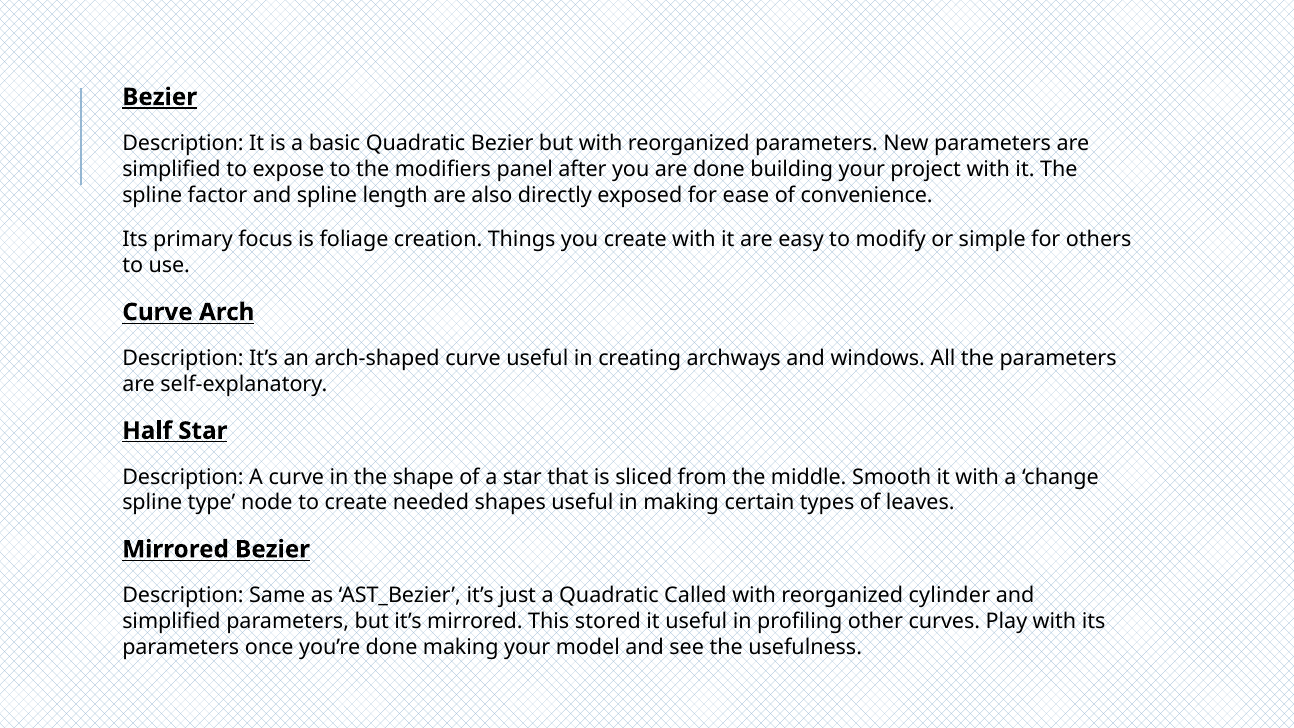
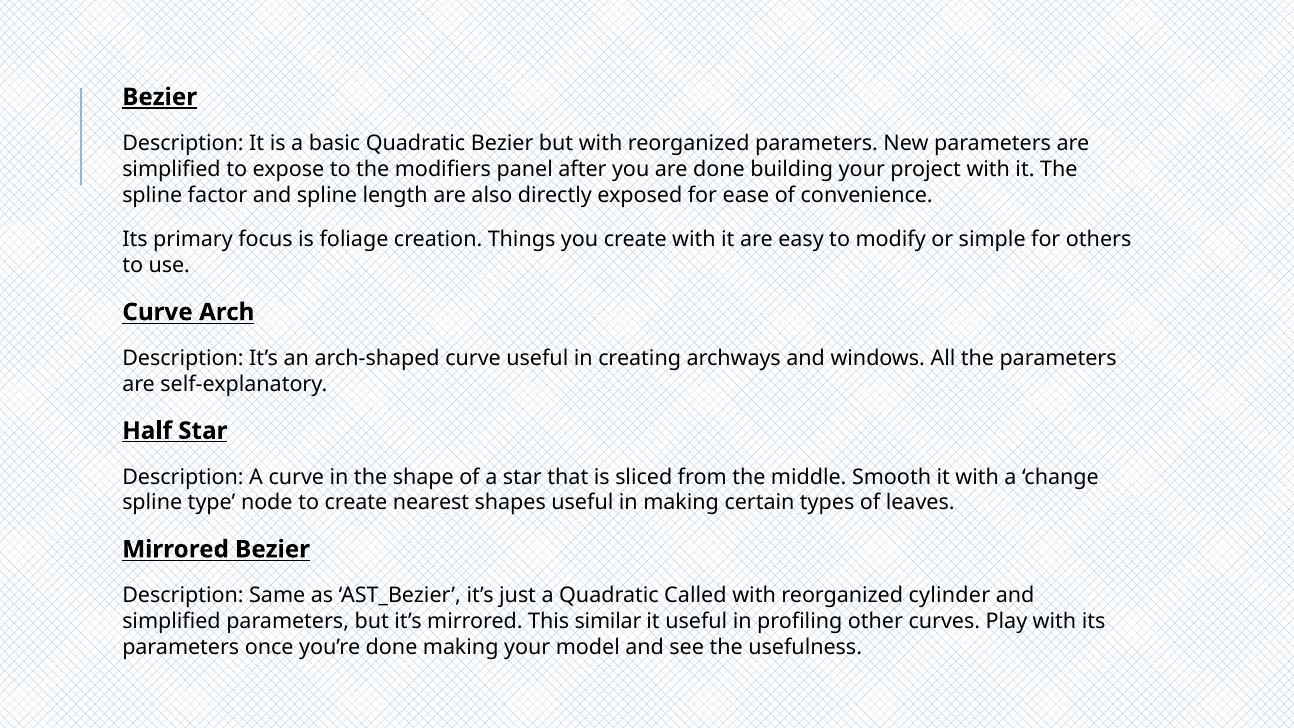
needed: needed -> nearest (431, 503)
stored: stored -> similar (608, 621)
